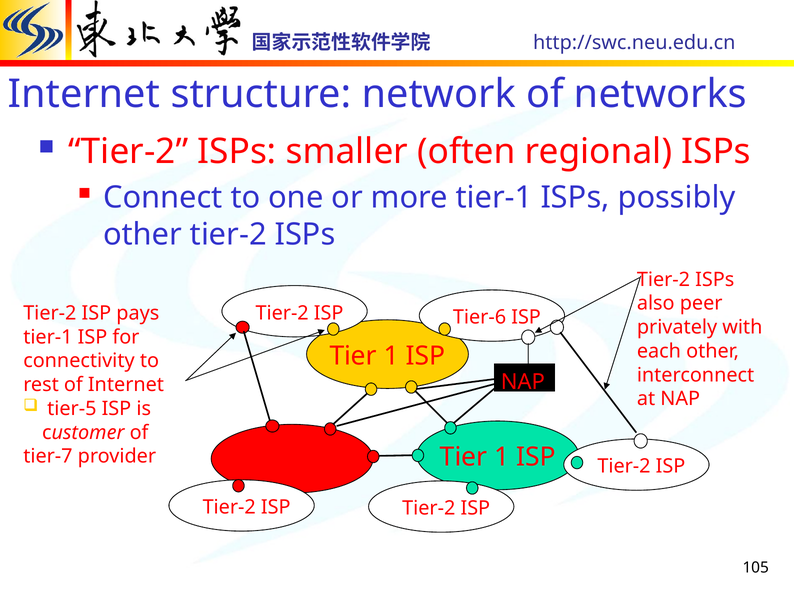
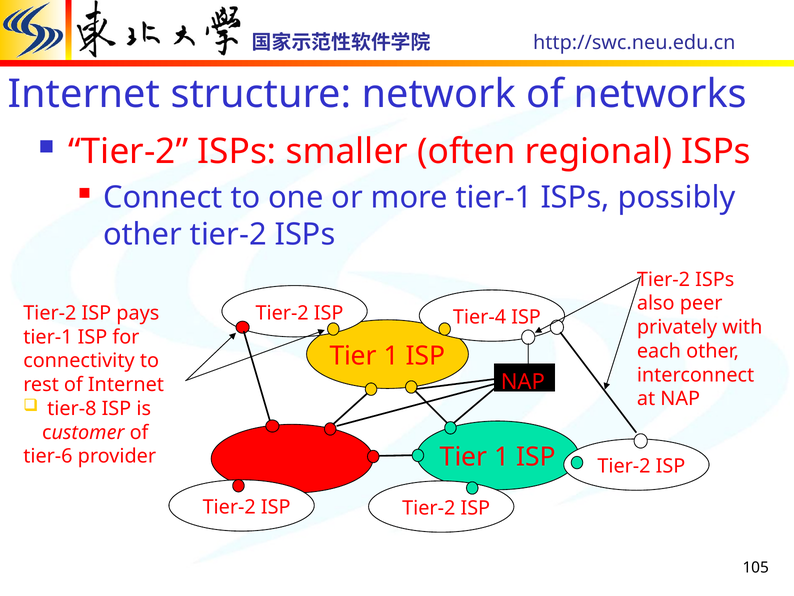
Tier-6: Tier-6 -> Tier-4 (480, 317)
tier-5: tier-5 -> tier-8 (72, 408)
tier-7: tier-7 -> tier-6 (48, 456)
